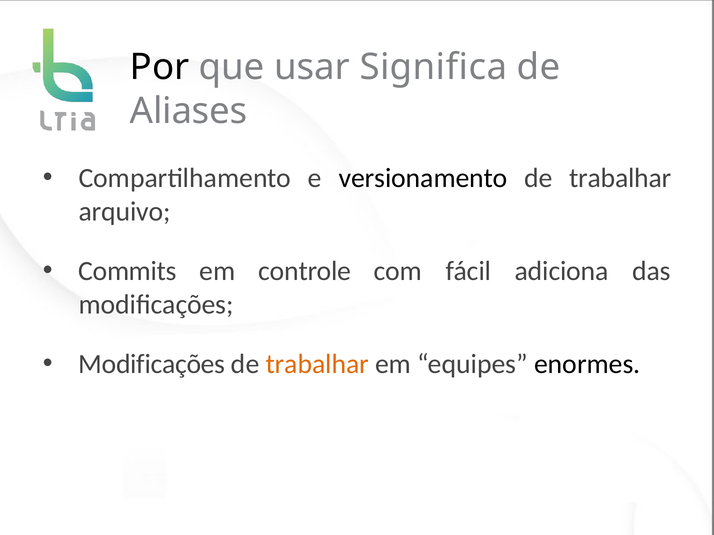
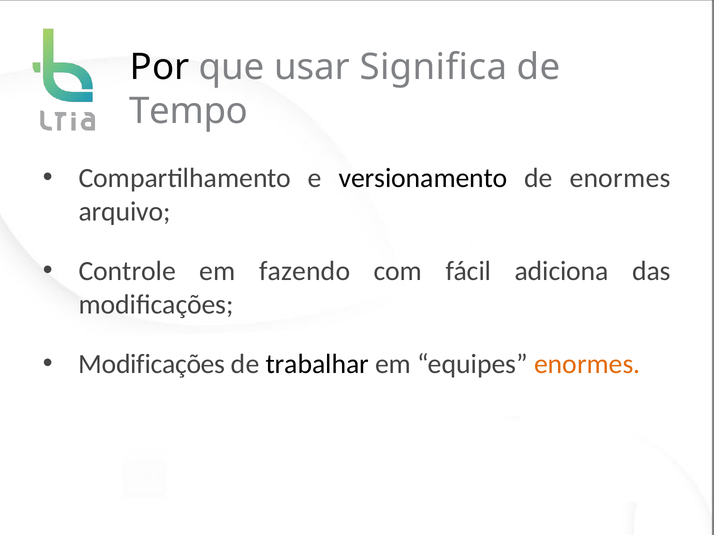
Aliases: Aliases -> Tempo (189, 111)
trabalhar: trabalhar -> enormes (620, 178)
Commits: Commits -> Controle (127, 271)
controle: controle -> fazendo (305, 271)
trabalhar colour: orange -> black (317, 365)
enormes colour: black -> orange (587, 365)
